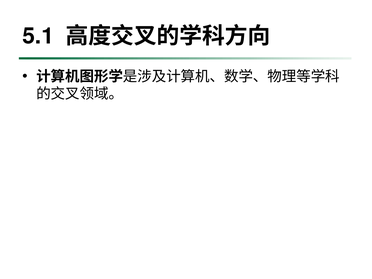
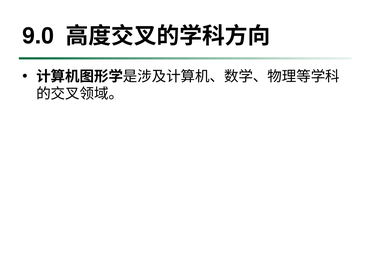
5.1: 5.1 -> 9.0 (38, 36)
